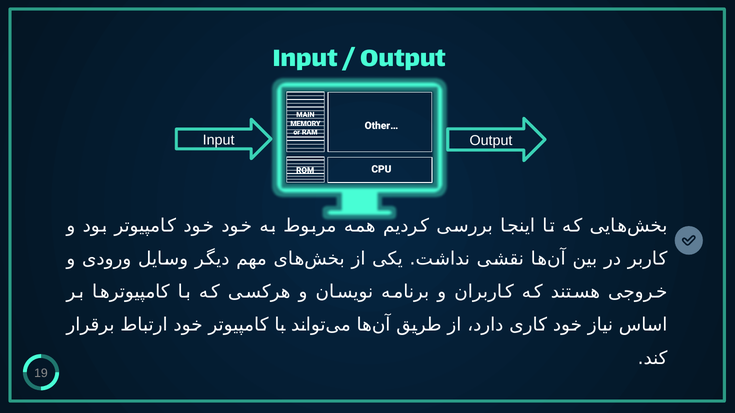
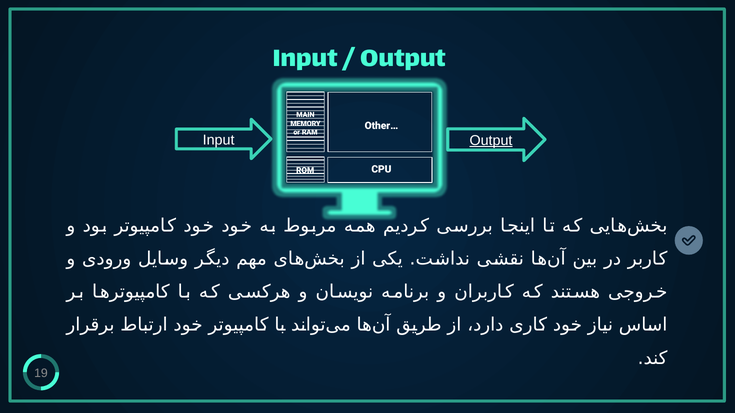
Output underline: none -> present (491, 141)
